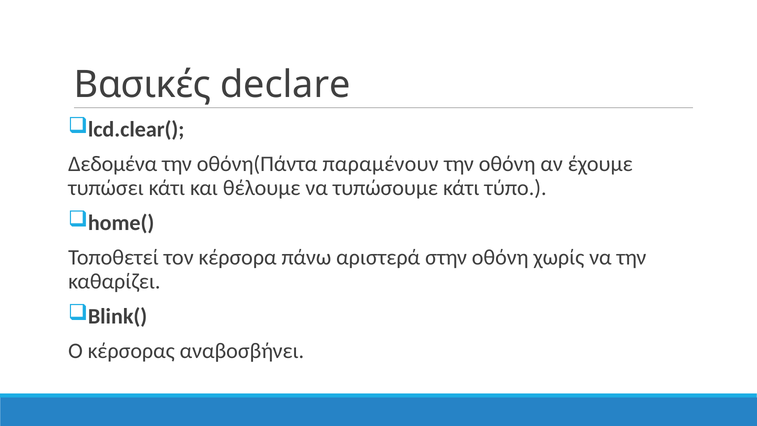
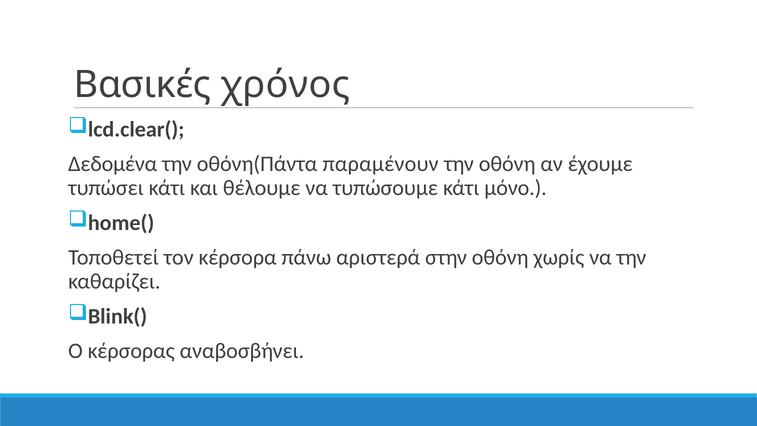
declare: declare -> χρόνος (285, 85)
τύπο: τύπο -> μόνο (516, 188)
